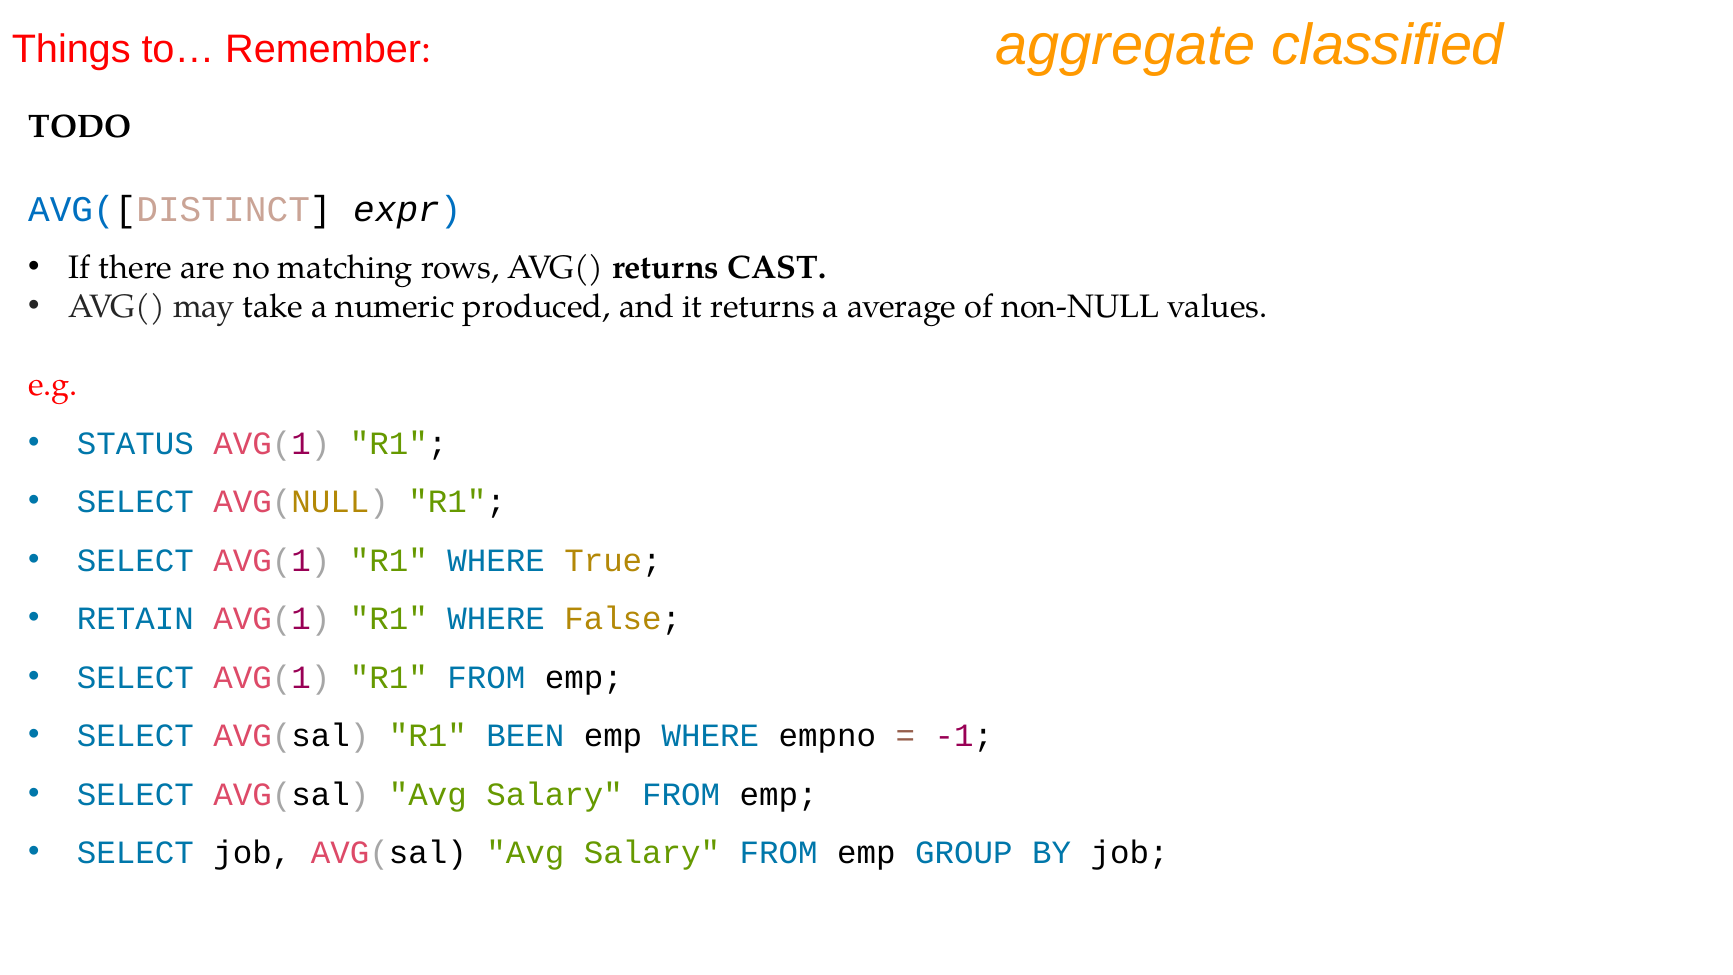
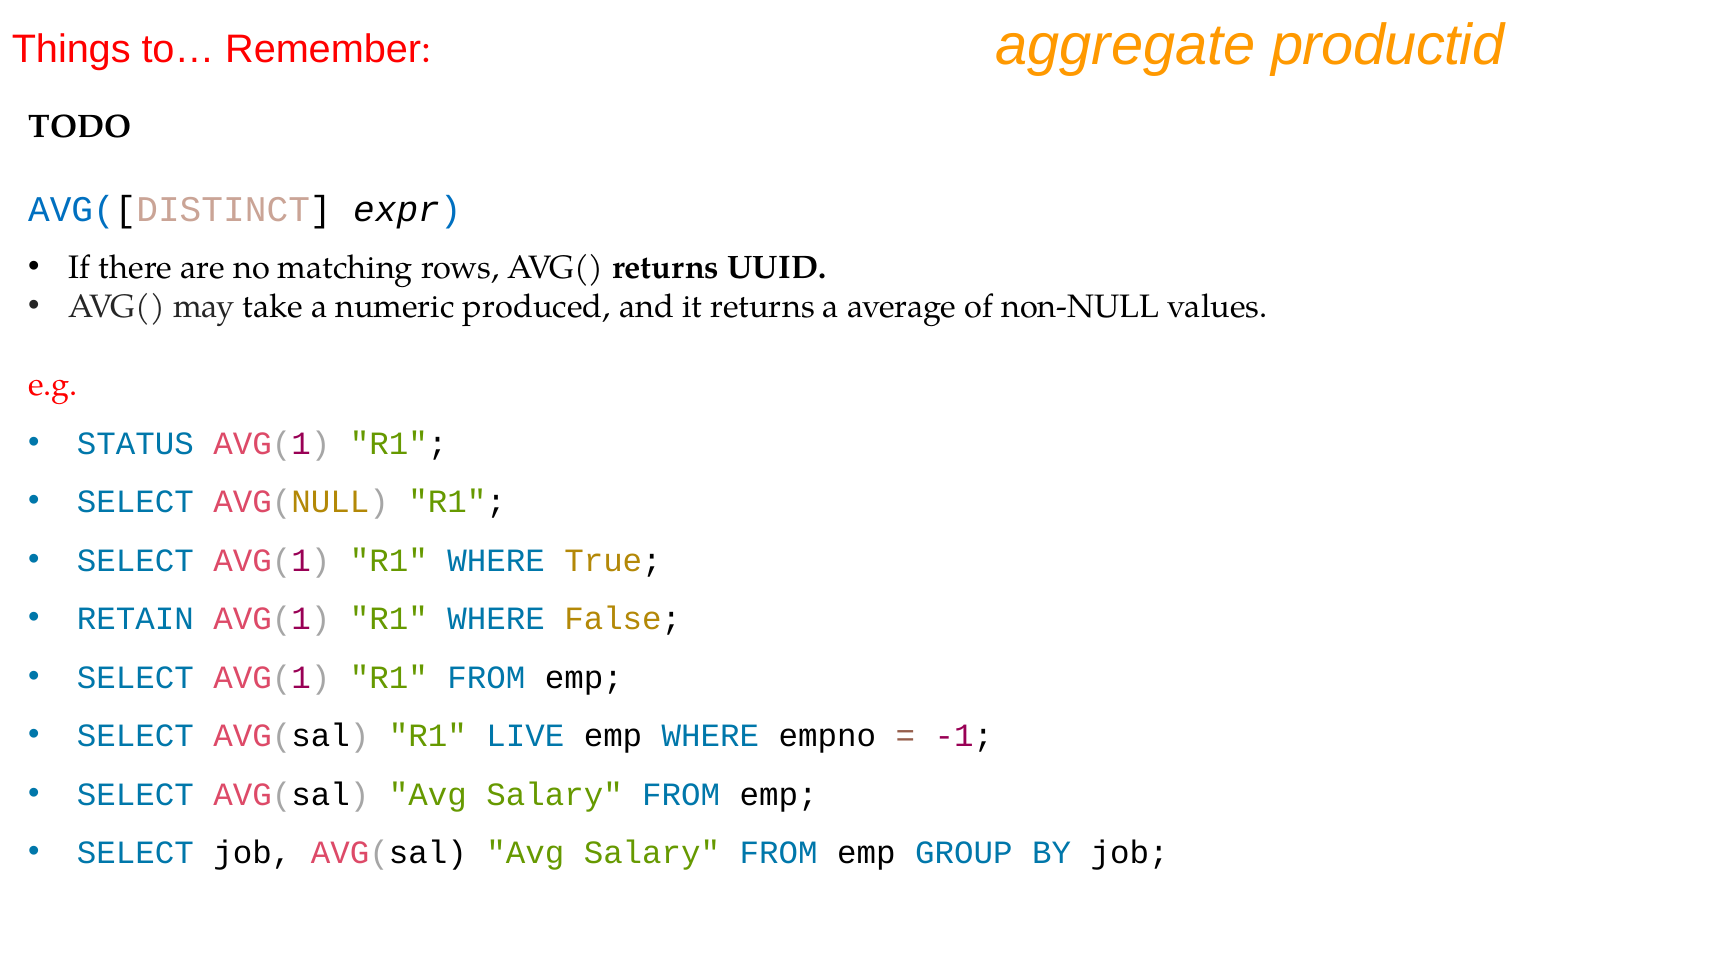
classified: classified -> productid (1388, 45)
CAST: CAST -> UUID (777, 268)
BEEN: BEEN -> LIVE (525, 736)
